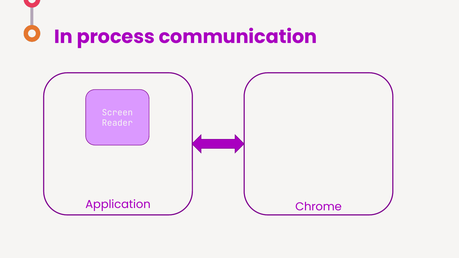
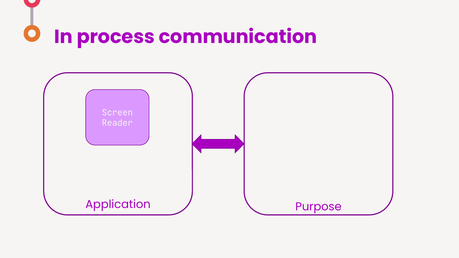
Chrome: Chrome -> Purpose (318, 207)
